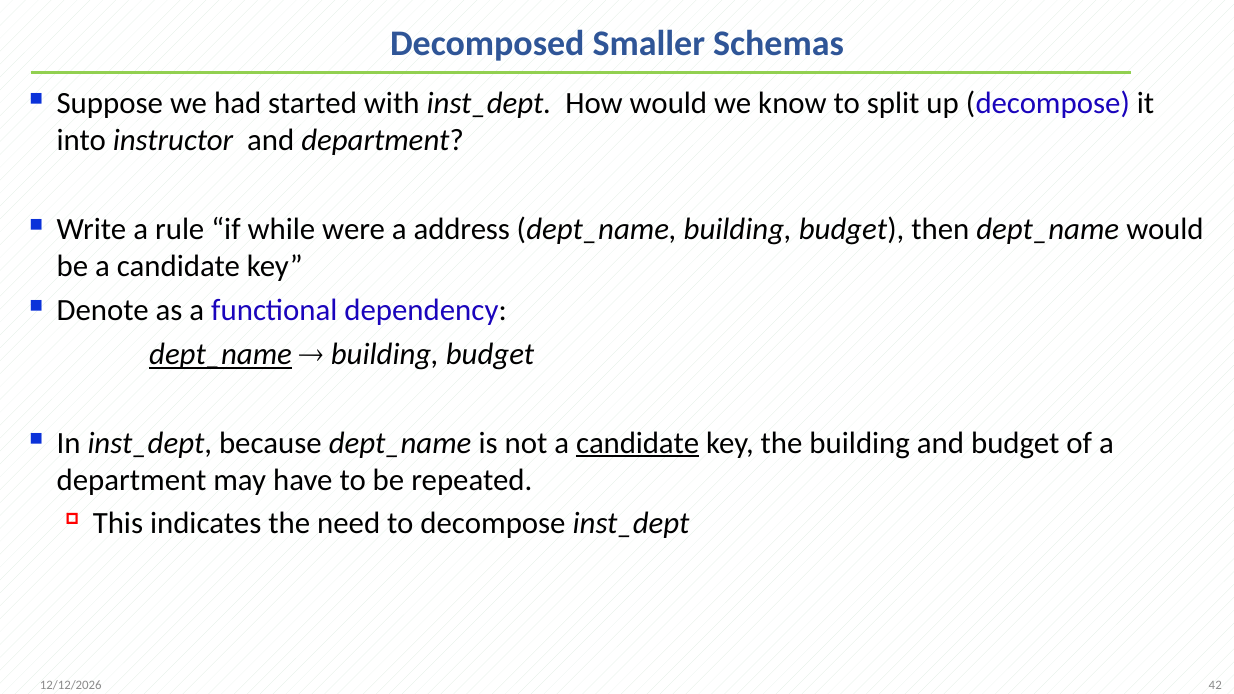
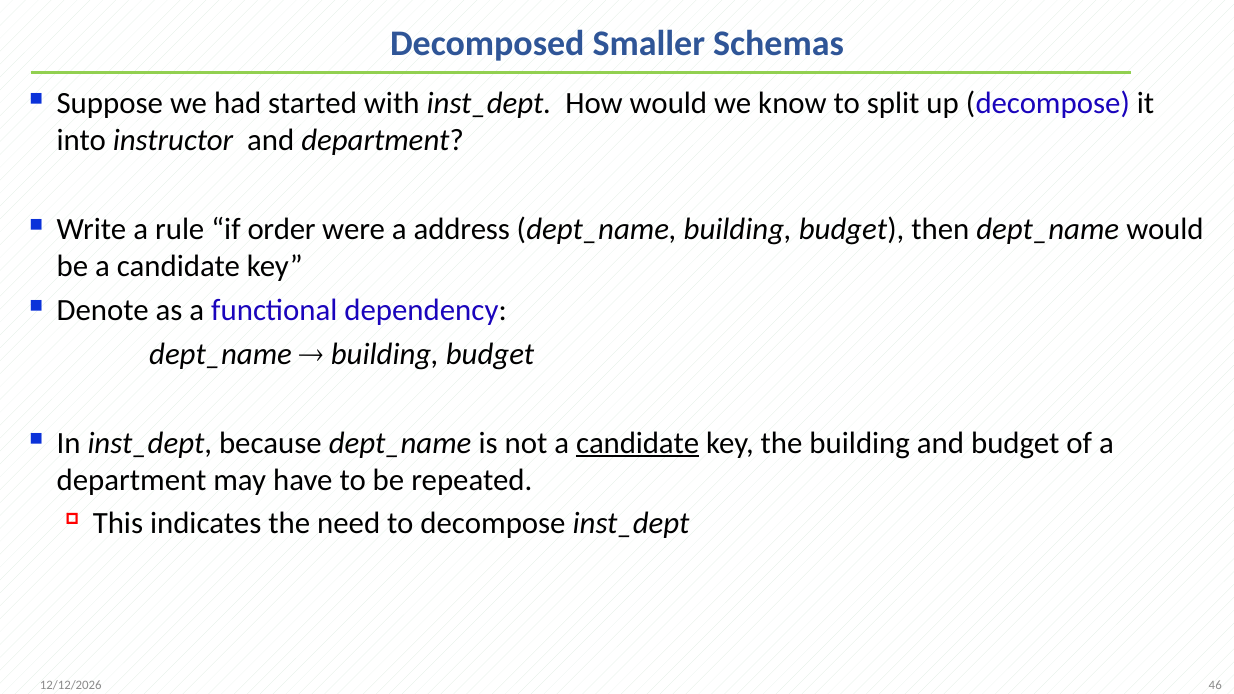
while: while -> order (282, 229)
dept_name underline: present -> none (221, 354)
42: 42 -> 46 (1215, 685)
